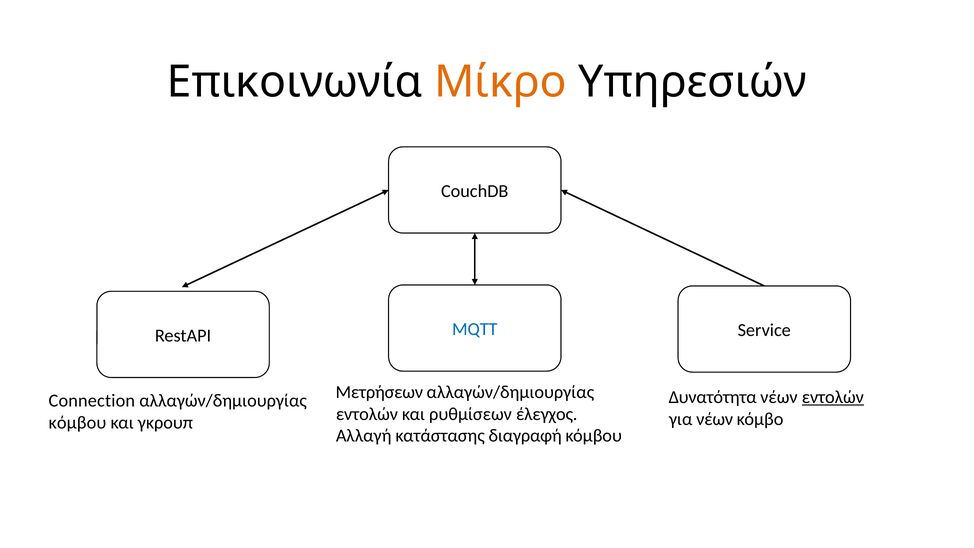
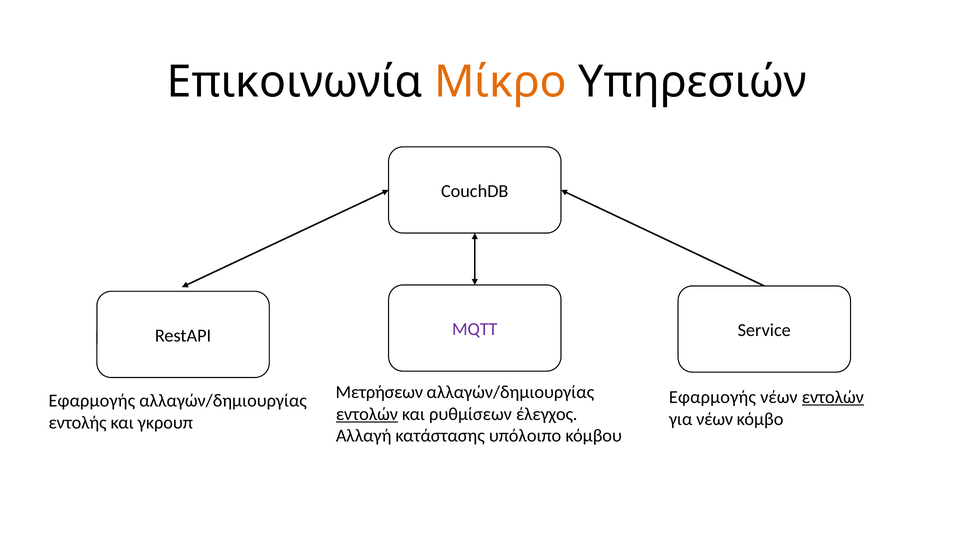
MQTT colour: blue -> purple (475, 329)
Δυνατότητα: Δυνατότητα -> Εφαρμογής (712, 397)
Connection: Connection -> Εφαρμογής (92, 401)
εντολών underline: none -> present (367, 414)
κόμβου: κόμβου -> εντολής (78, 422)
διαγραφή: διαγραφή -> υπόλοιπο (525, 436)
